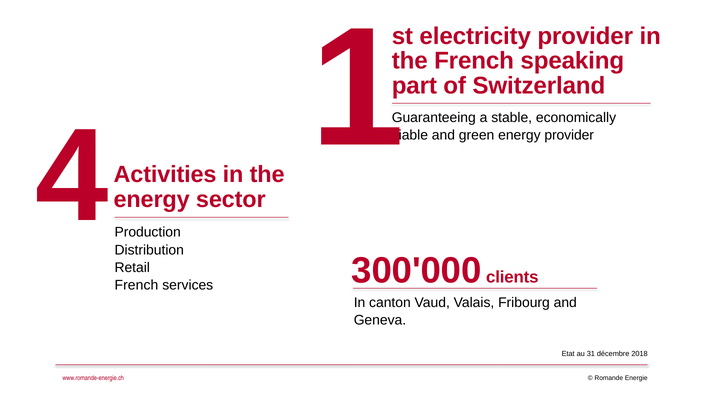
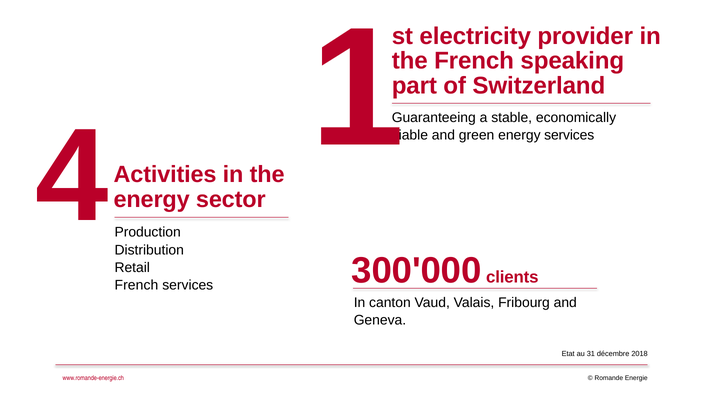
energy provider: provider -> services (569, 135)
